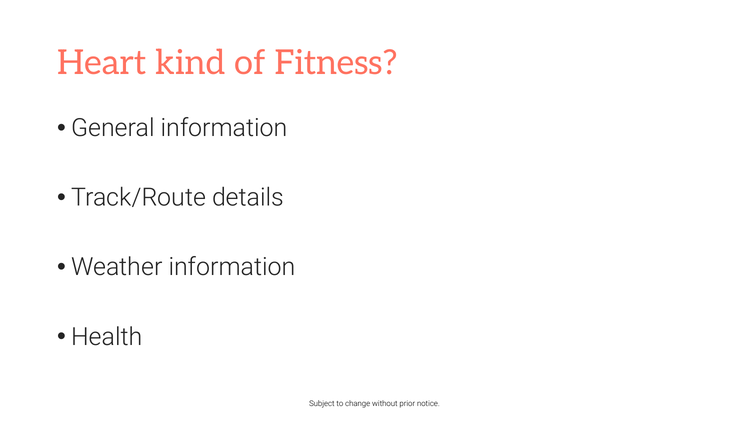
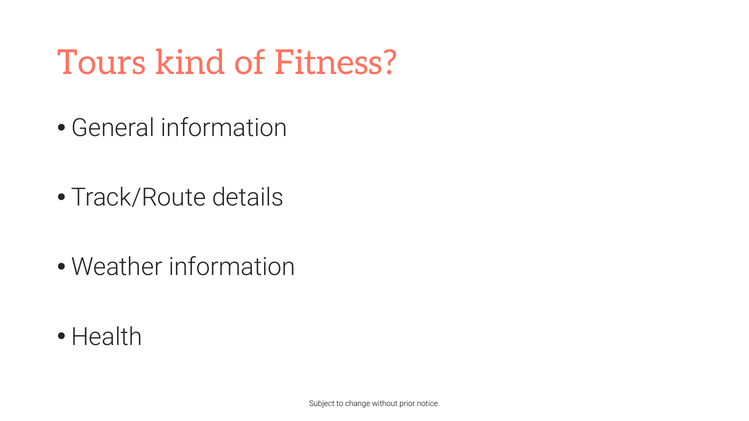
Heart: Heart -> Tours (102, 63)
